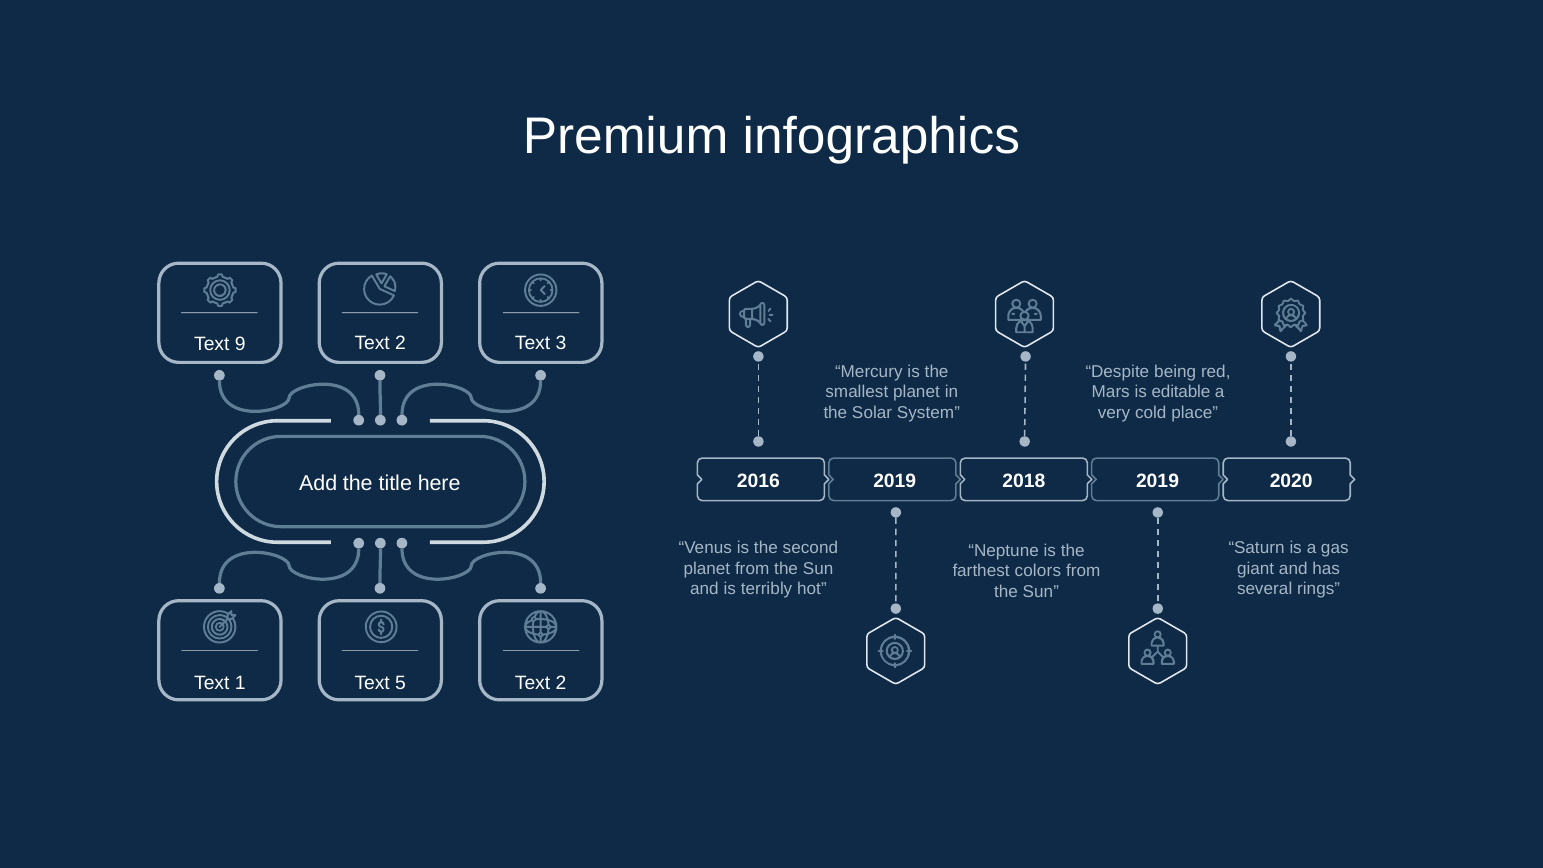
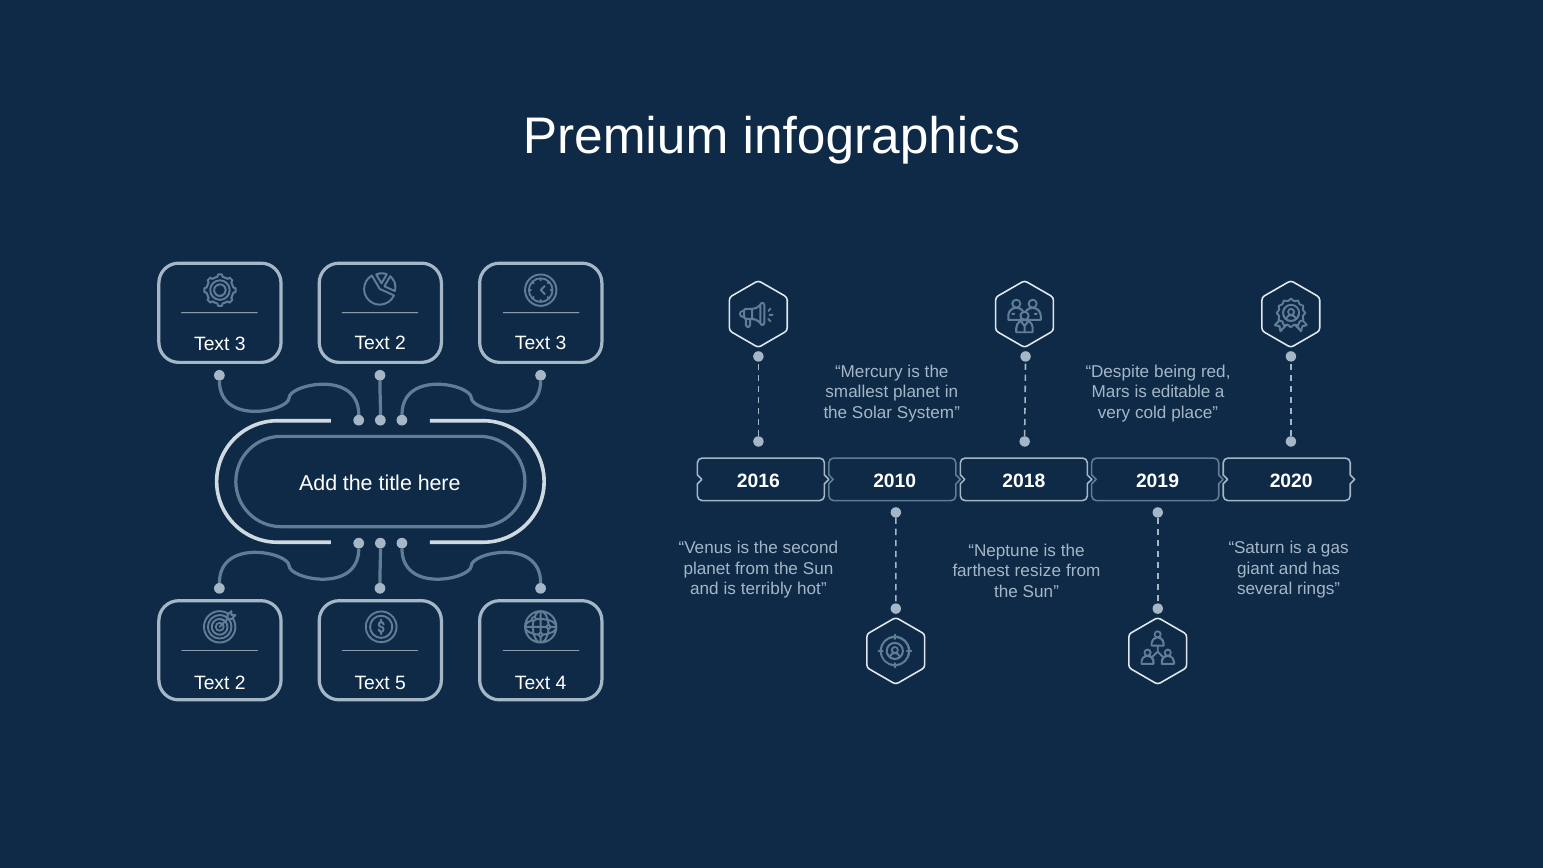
9: 9 -> 3 (240, 344)
2016 2019: 2019 -> 2010 (895, 481)
colors: colors -> resize (1038, 571)
1: 1 -> 2 (240, 683)
5 Text 2: 2 -> 4 (561, 683)
